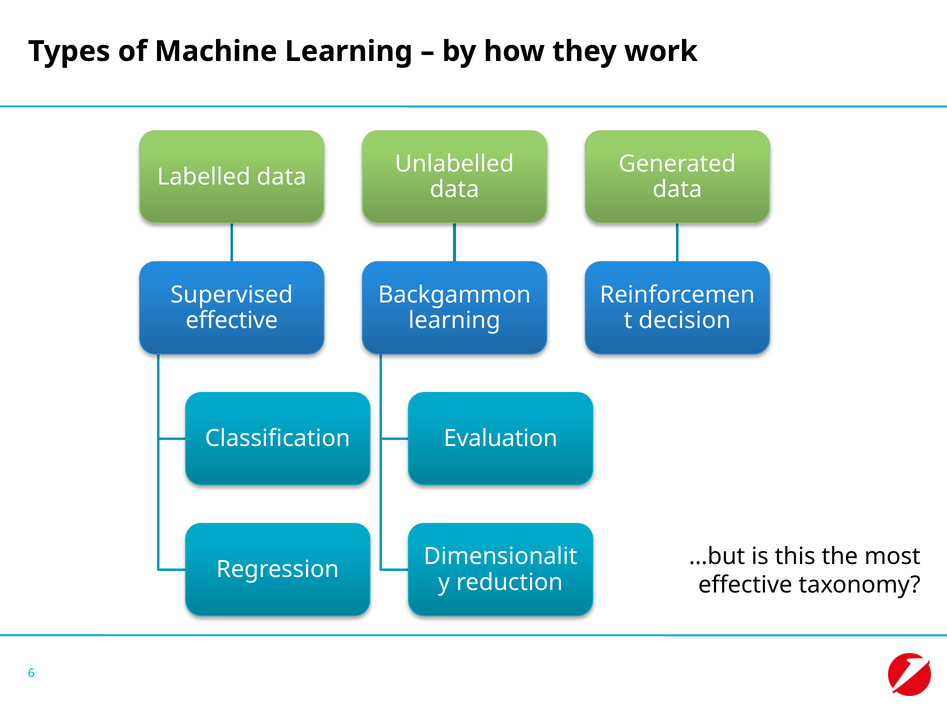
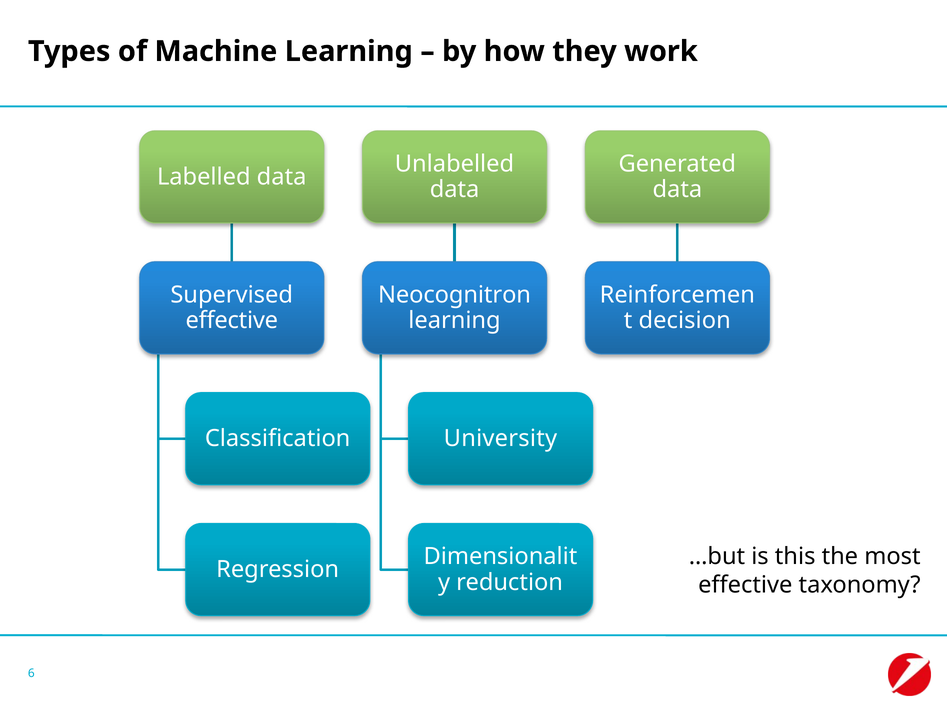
Backgammon: Backgammon -> Neocognitron (455, 295)
Evaluation: Evaluation -> University (500, 438)
